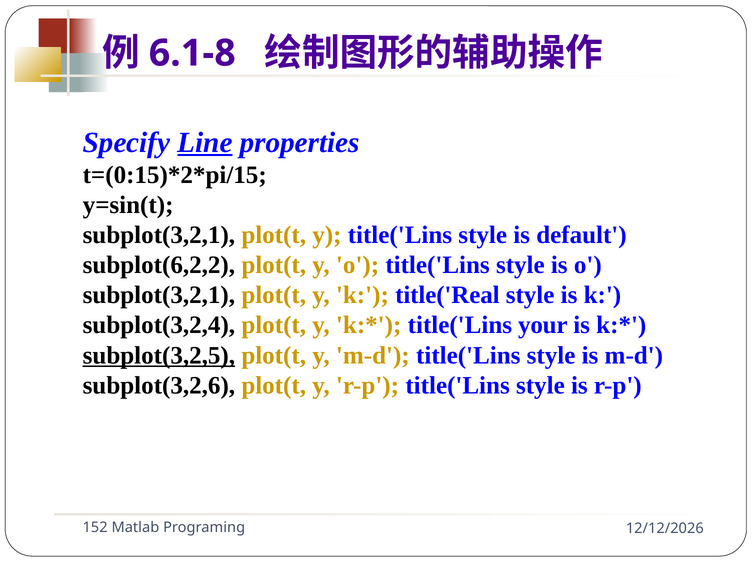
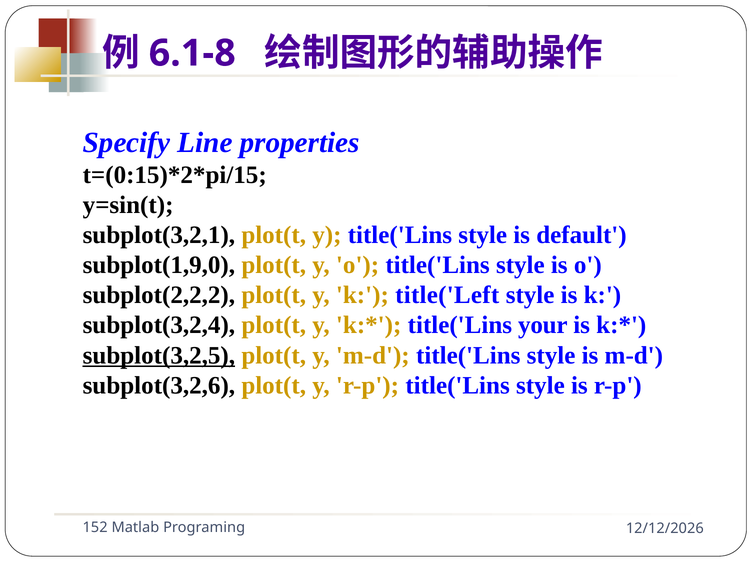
Line underline: present -> none (205, 142)
subplot(6,2,2: subplot(6,2,2 -> subplot(1,9,0 (159, 265)
subplot(3,2,1: subplot(3,2,1 -> subplot(2,2,2 (159, 295)
title('Real: title('Real -> title('Left (447, 295)
